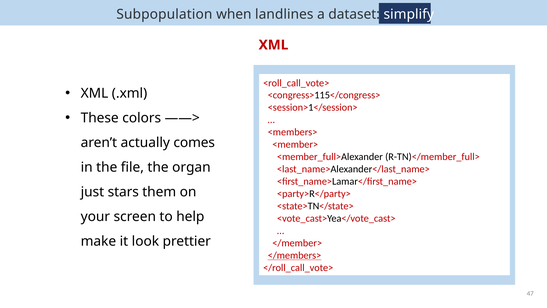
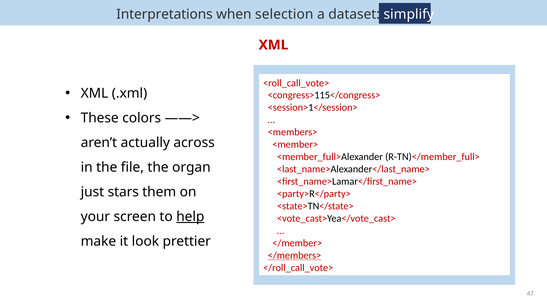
Subpopulation: Subpopulation -> Interpretations (165, 14)
landlines: landlines -> selection (284, 14)
comes: comes -> across (194, 143)
help underline: none -> present (190, 216)
